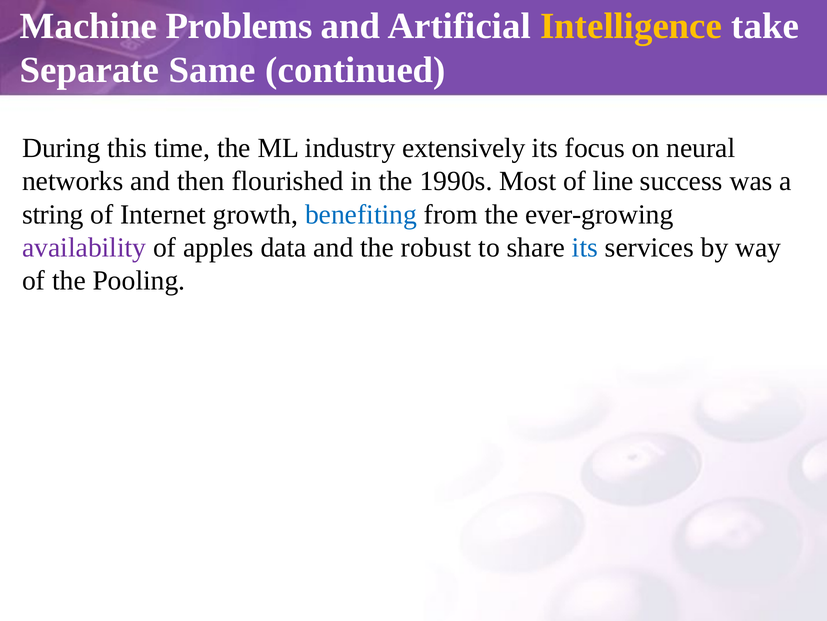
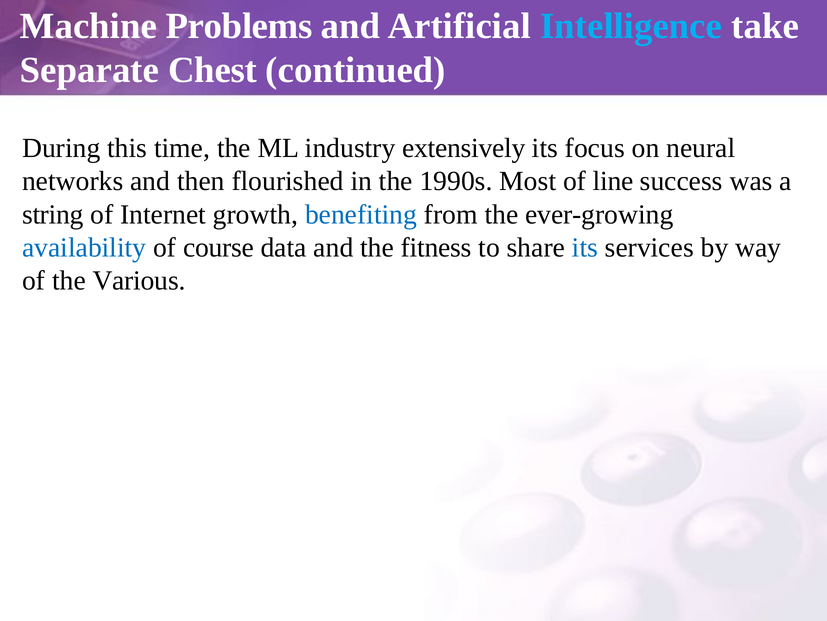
Intelligence colour: yellow -> light blue (631, 26)
Same: Same -> Chest (212, 70)
availability colour: purple -> blue (84, 248)
apples: apples -> course (218, 248)
robust: robust -> fitness (436, 248)
Pooling: Pooling -> Various (139, 281)
